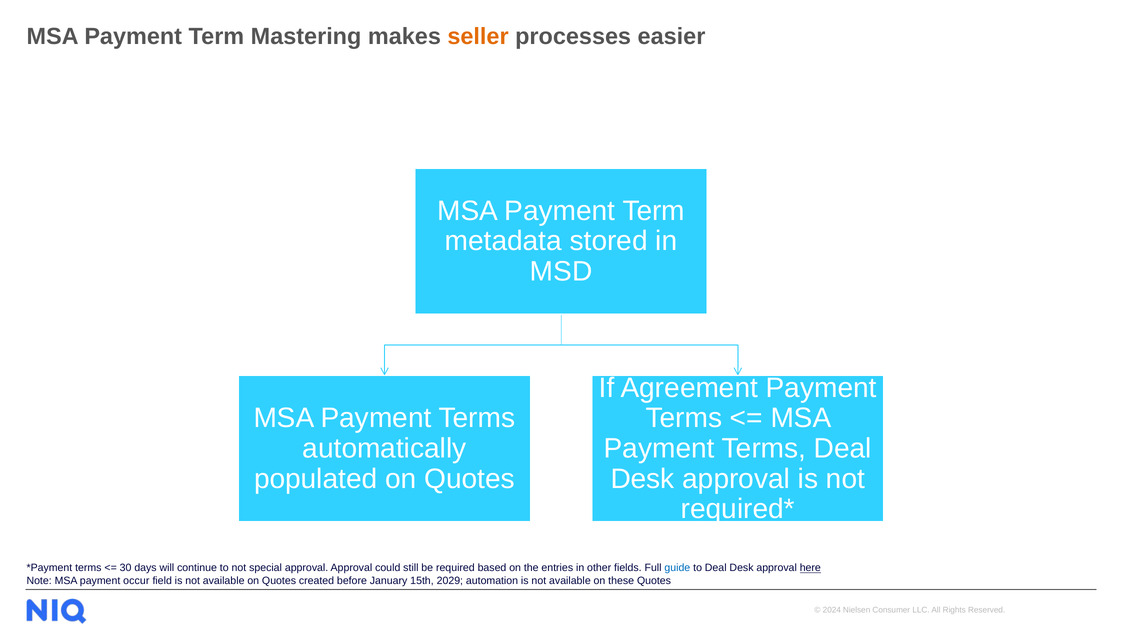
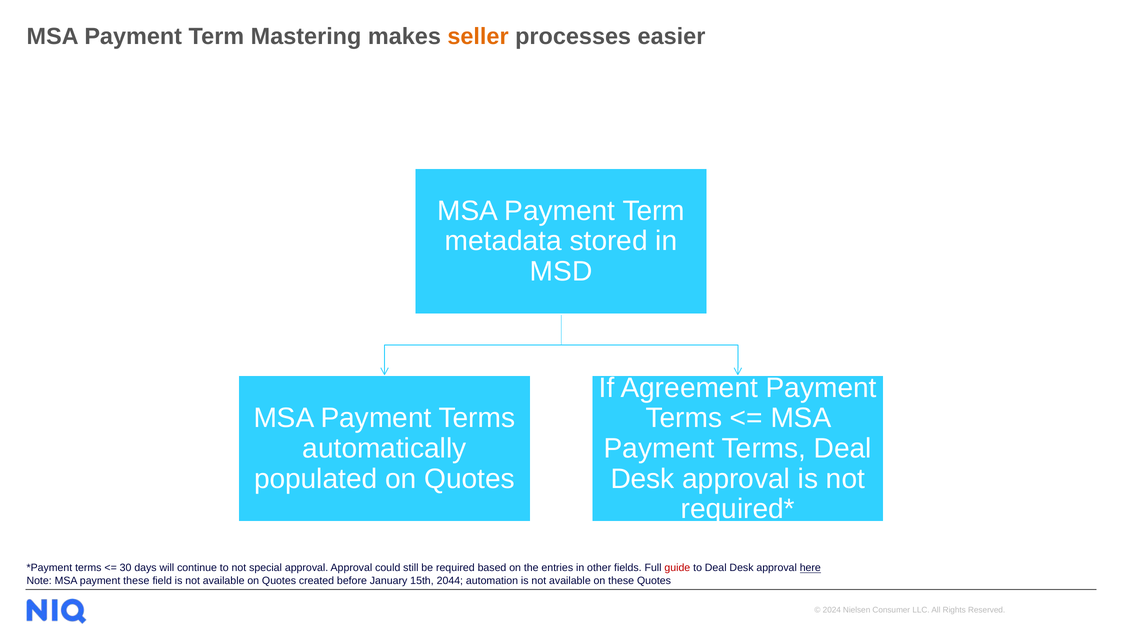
guide colour: blue -> red (677, 568)
payment occur: occur -> these (136, 581)
2029: 2029 -> 2044 (450, 581)
